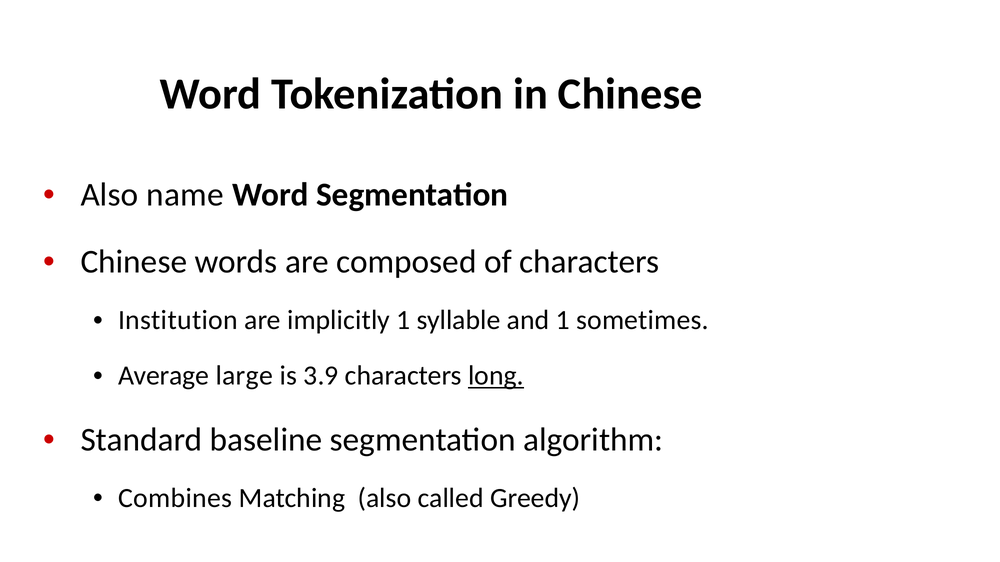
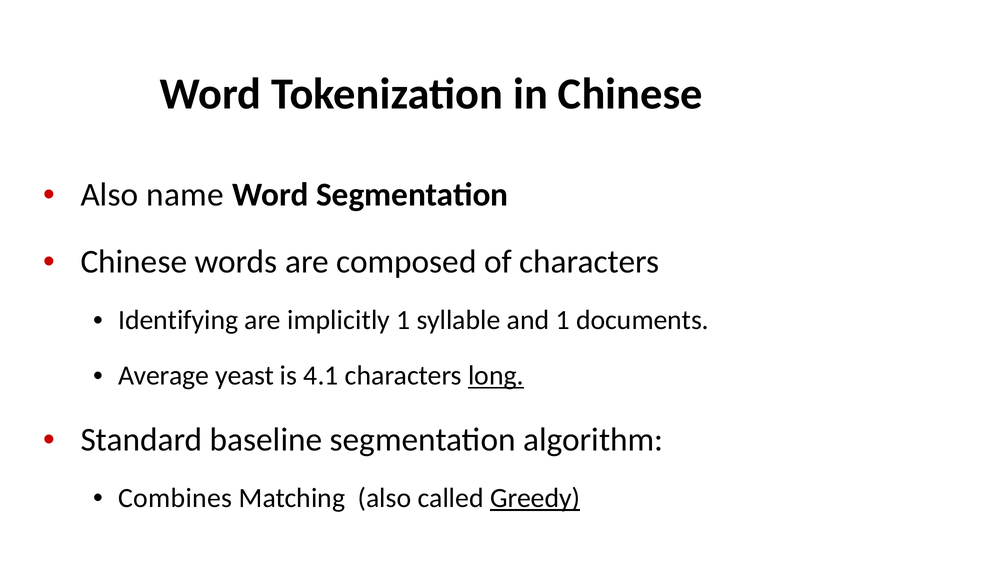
Institution: Institution -> Identifying (178, 321)
sometimes: sometimes -> documents (643, 321)
large: large -> yeast (245, 376)
3.9: 3.9 -> 4.1 (321, 376)
Greedy underline: none -> present (535, 499)
